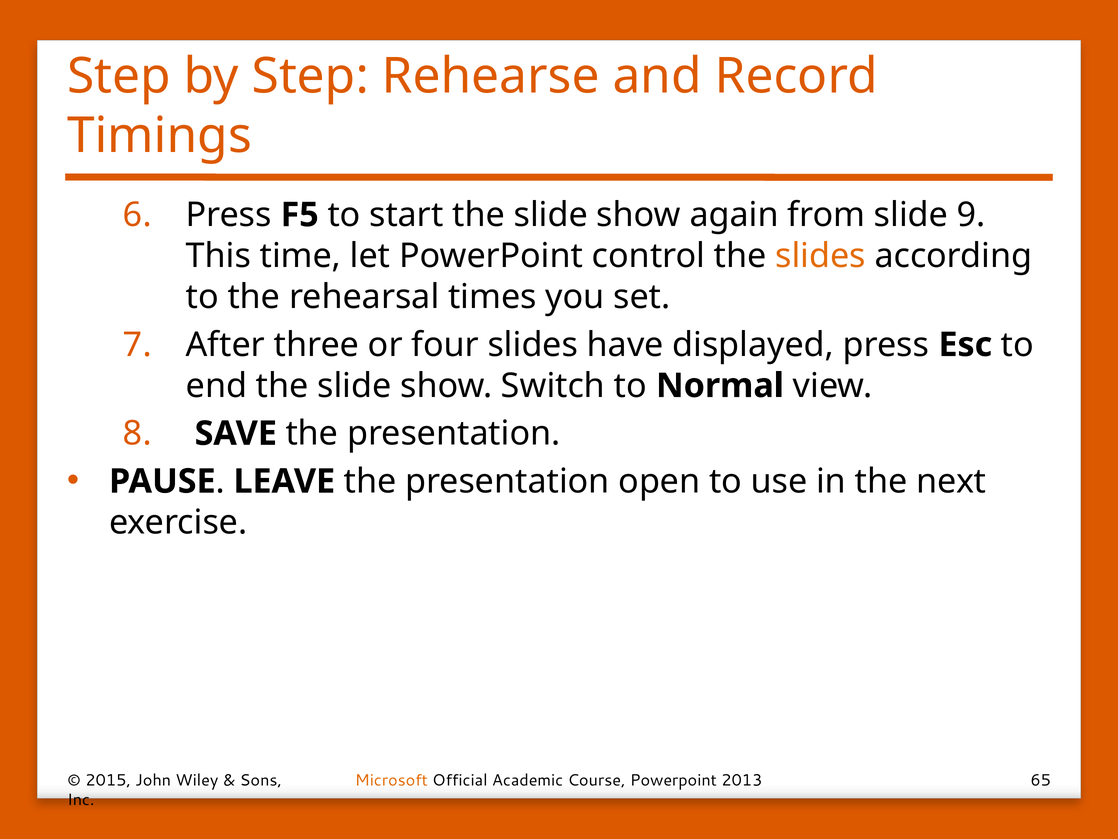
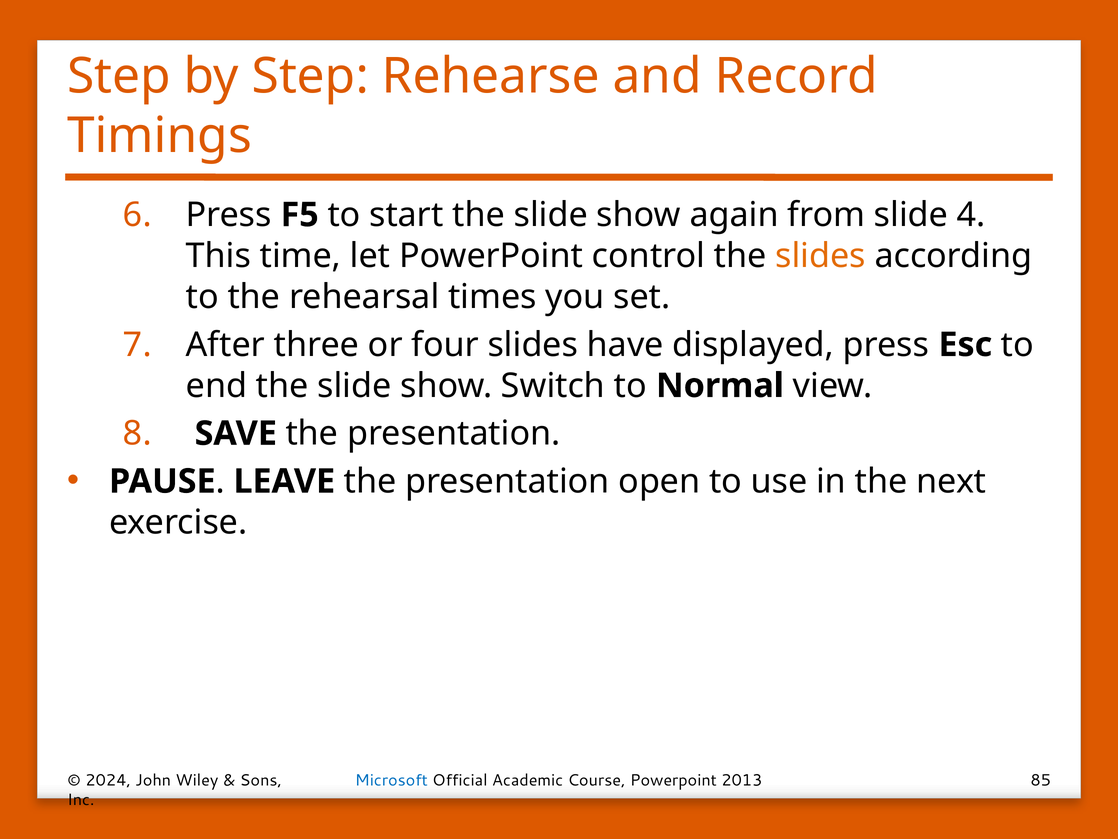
9: 9 -> 4 (971, 215)
2015: 2015 -> 2024 (108, 780)
Microsoft colour: orange -> blue (391, 780)
65: 65 -> 85 (1041, 780)
